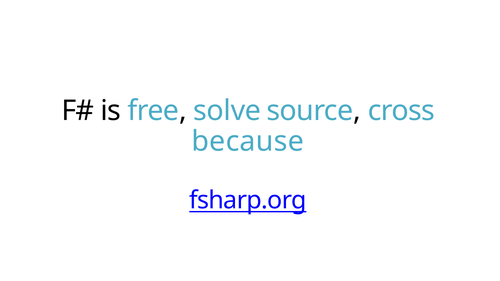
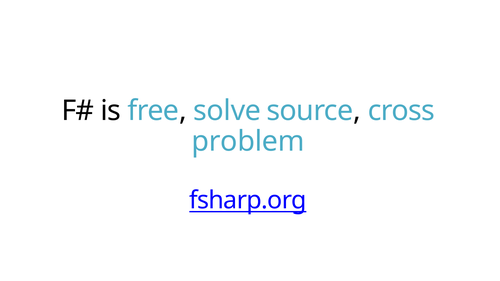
because: because -> problem (248, 142)
